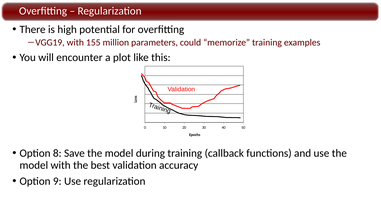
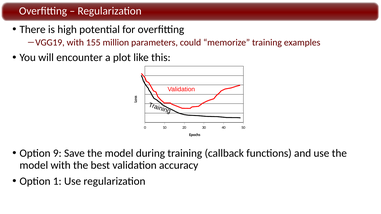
8: 8 -> 9 (57, 153)
9: 9 -> 1 (57, 181)
